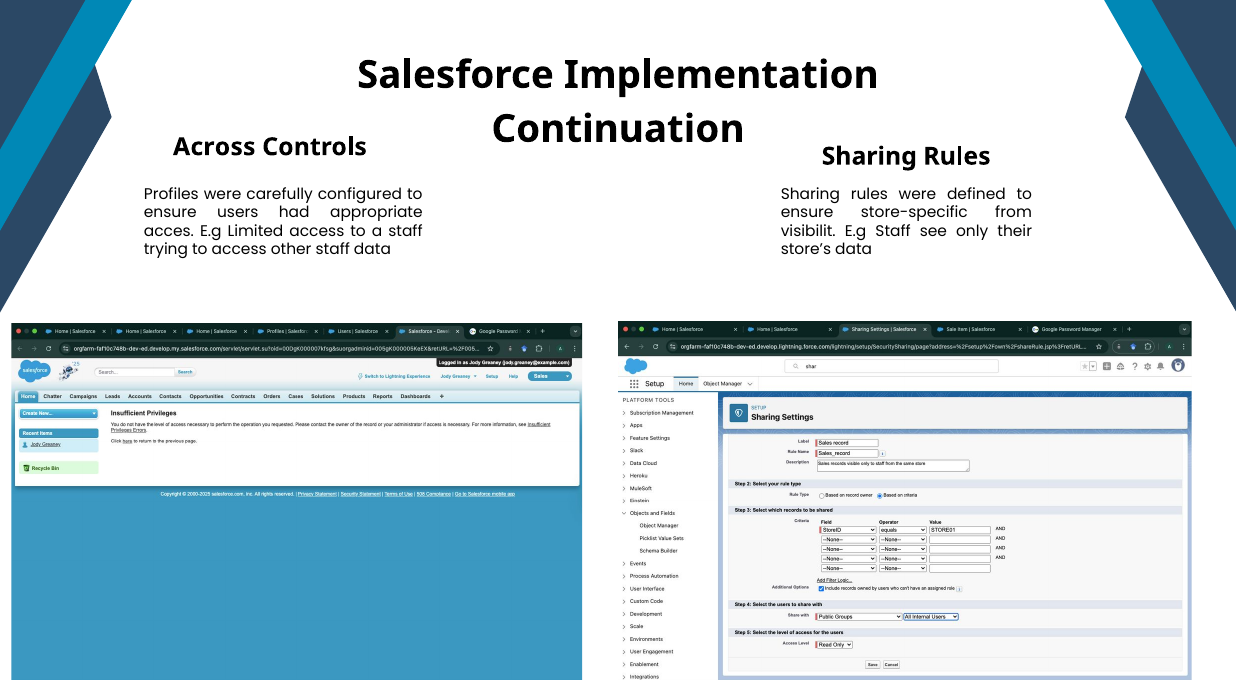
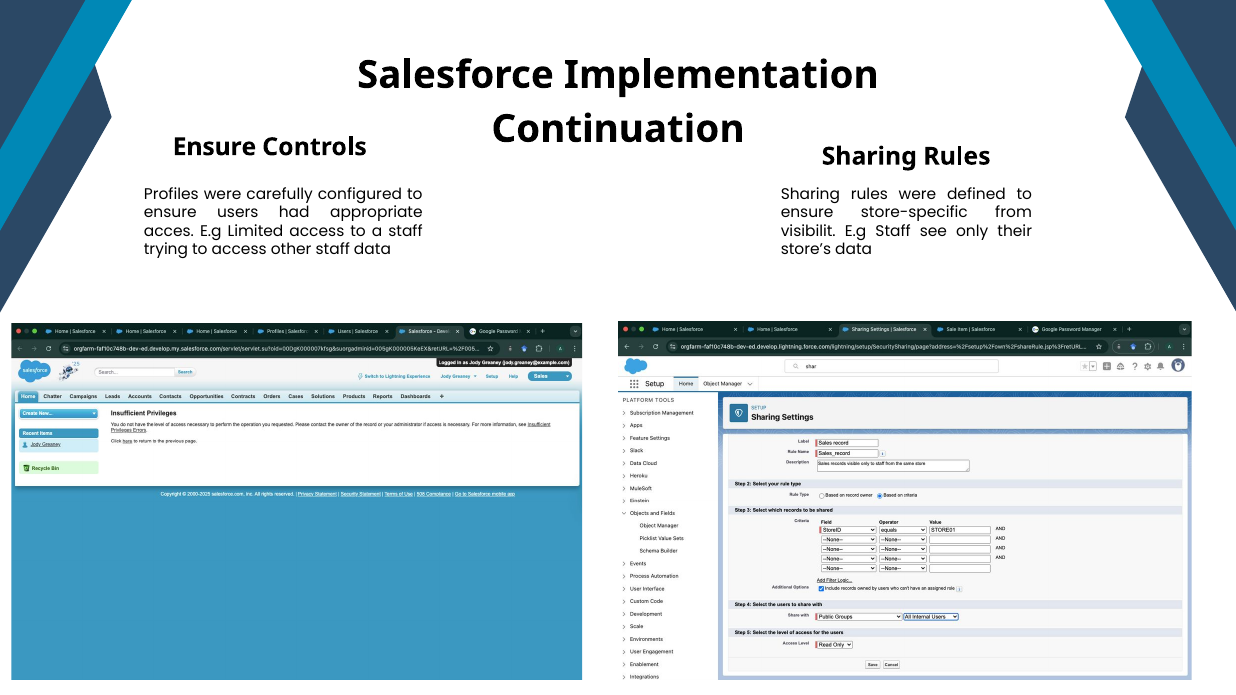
Across: Across -> Ensure (214, 147)
